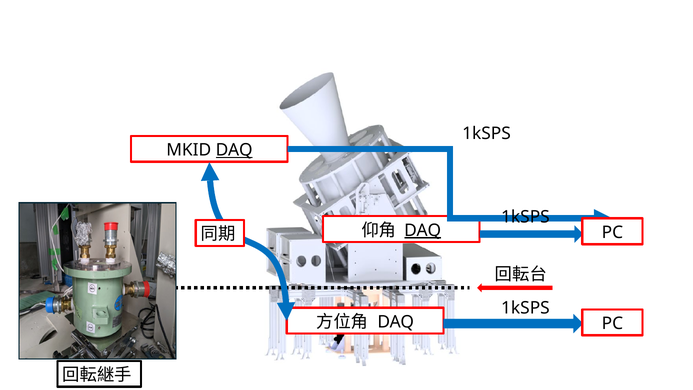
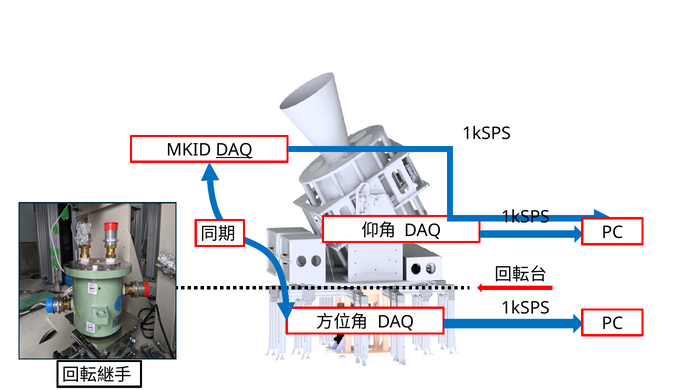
DAQ underline: present -> none (423, 230)
